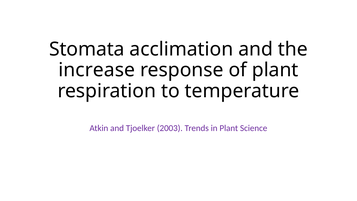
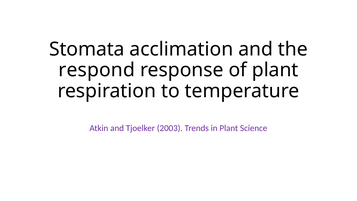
increase: increase -> respond (97, 70)
